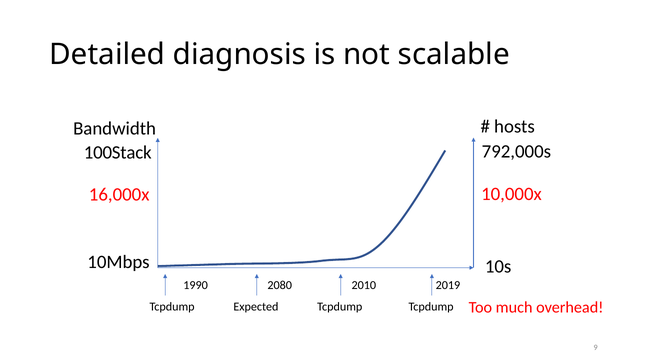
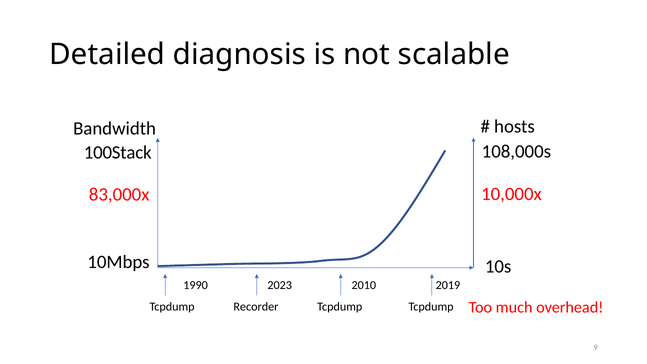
792,000s: 792,000s -> 108,000s (516, 151)
16,000x: 16,000x -> 83,000x (119, 194)
2080: 2080 -> 2023 (280, 285)
Expected: Expected -> Recorder (256, 307)
